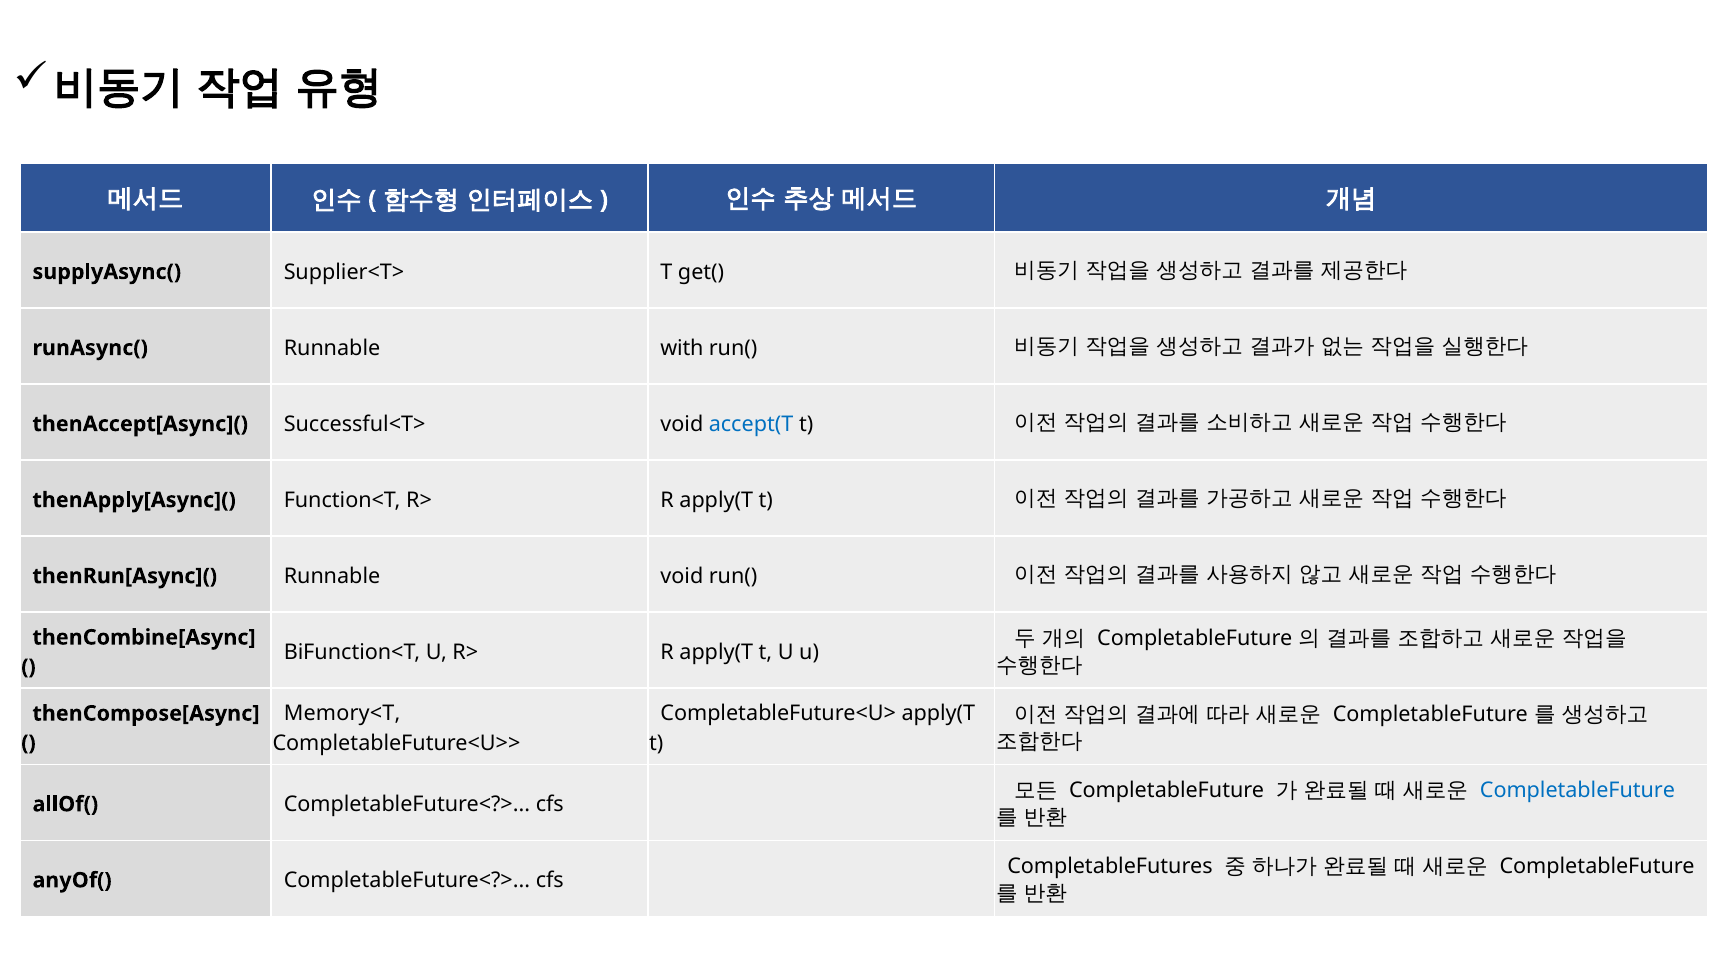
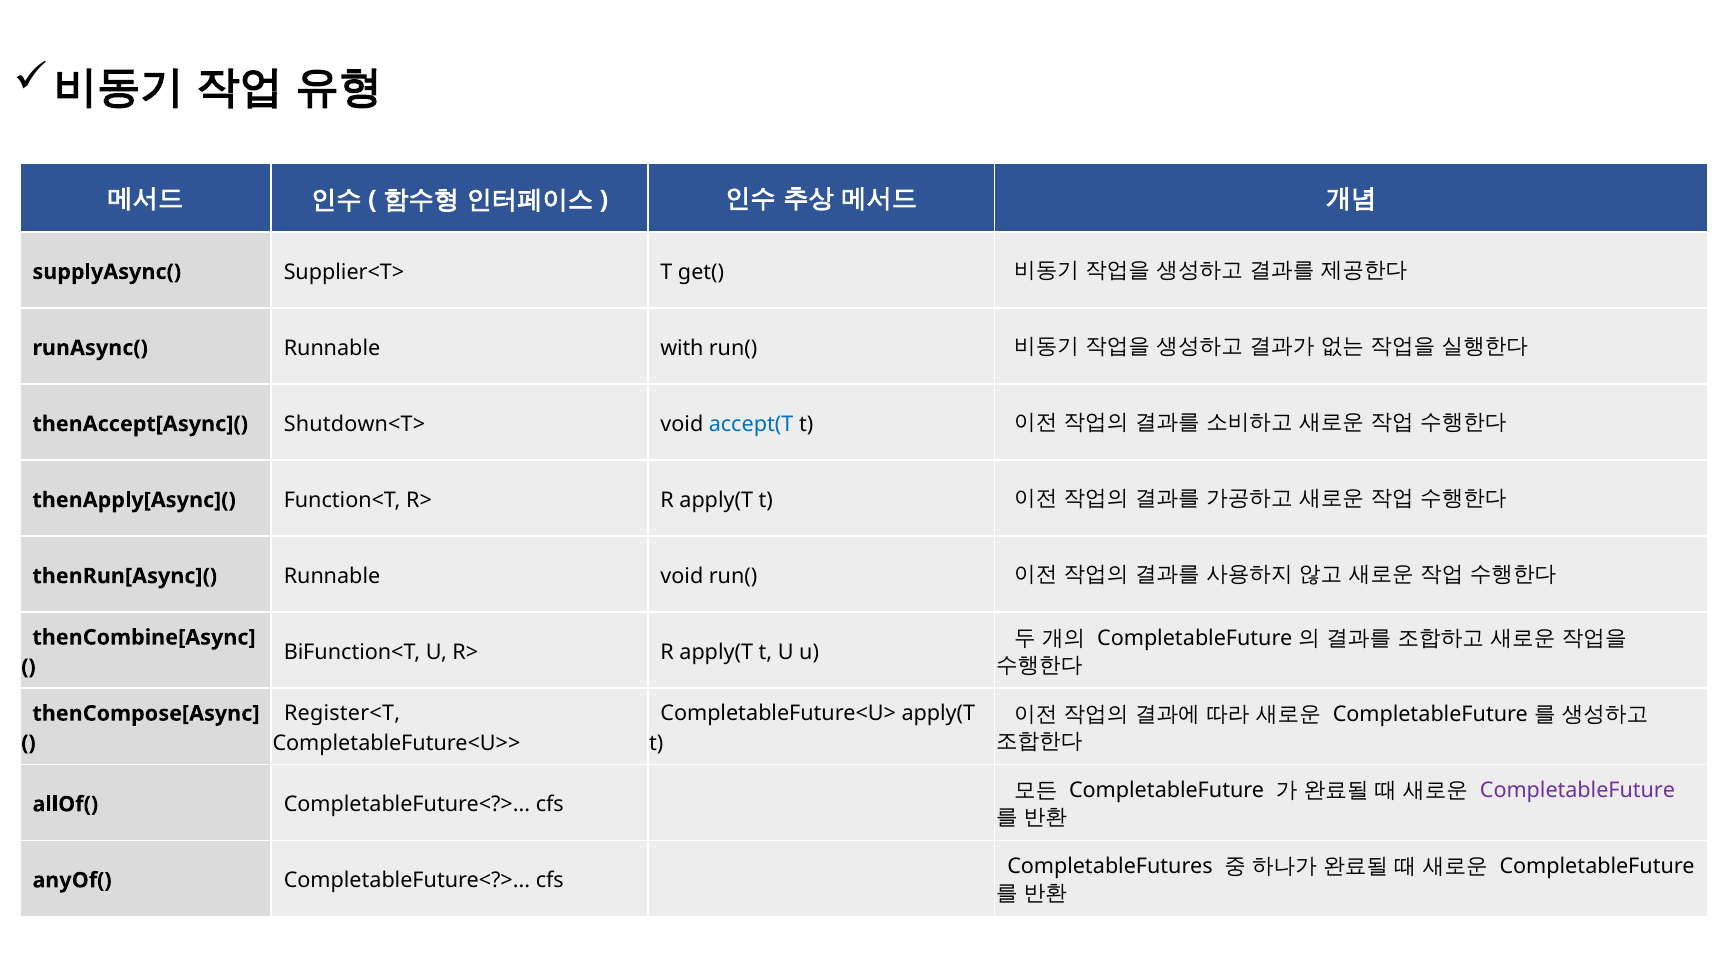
Successful<T>: Successful<T> -> Shutdown<T> (355, 424)
Memory<T: Memory<T -> Register<T (342, 713)
CompletableFuture colour: blue -> purple (1577, 790)
